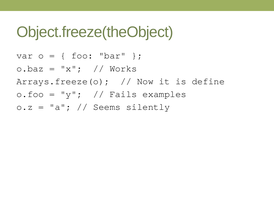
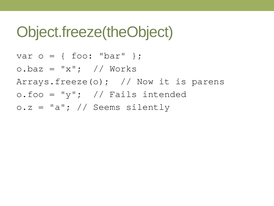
define: define -> parens (208, 81)
examples: examples -> intended (164, 94)
